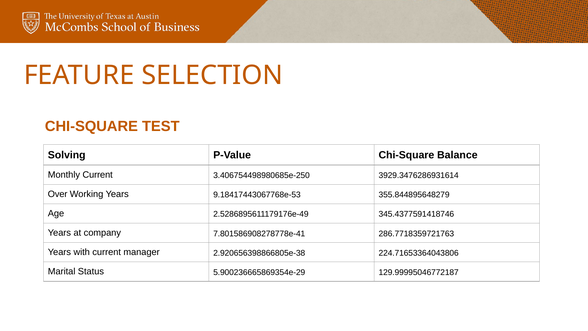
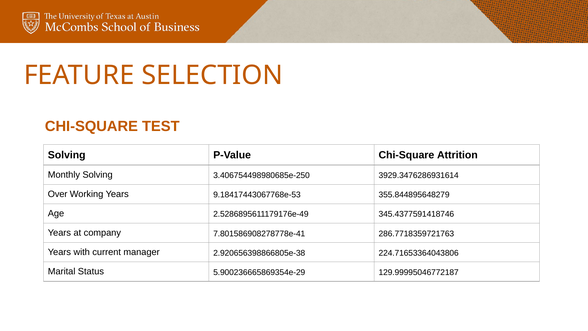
Balance: Balance -> Attrition (457, 155)
Monthly Current: Current -> Solving (98, 175)
